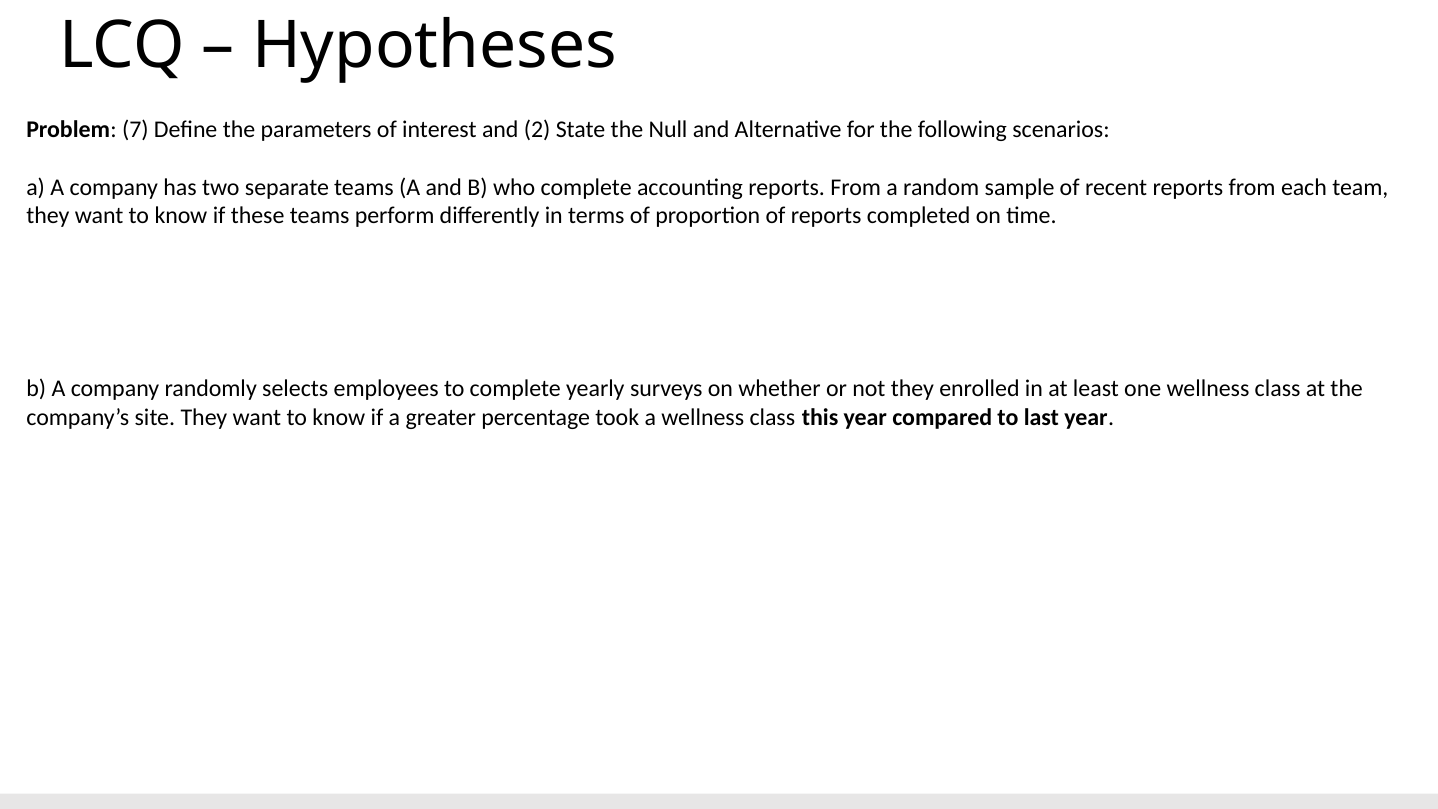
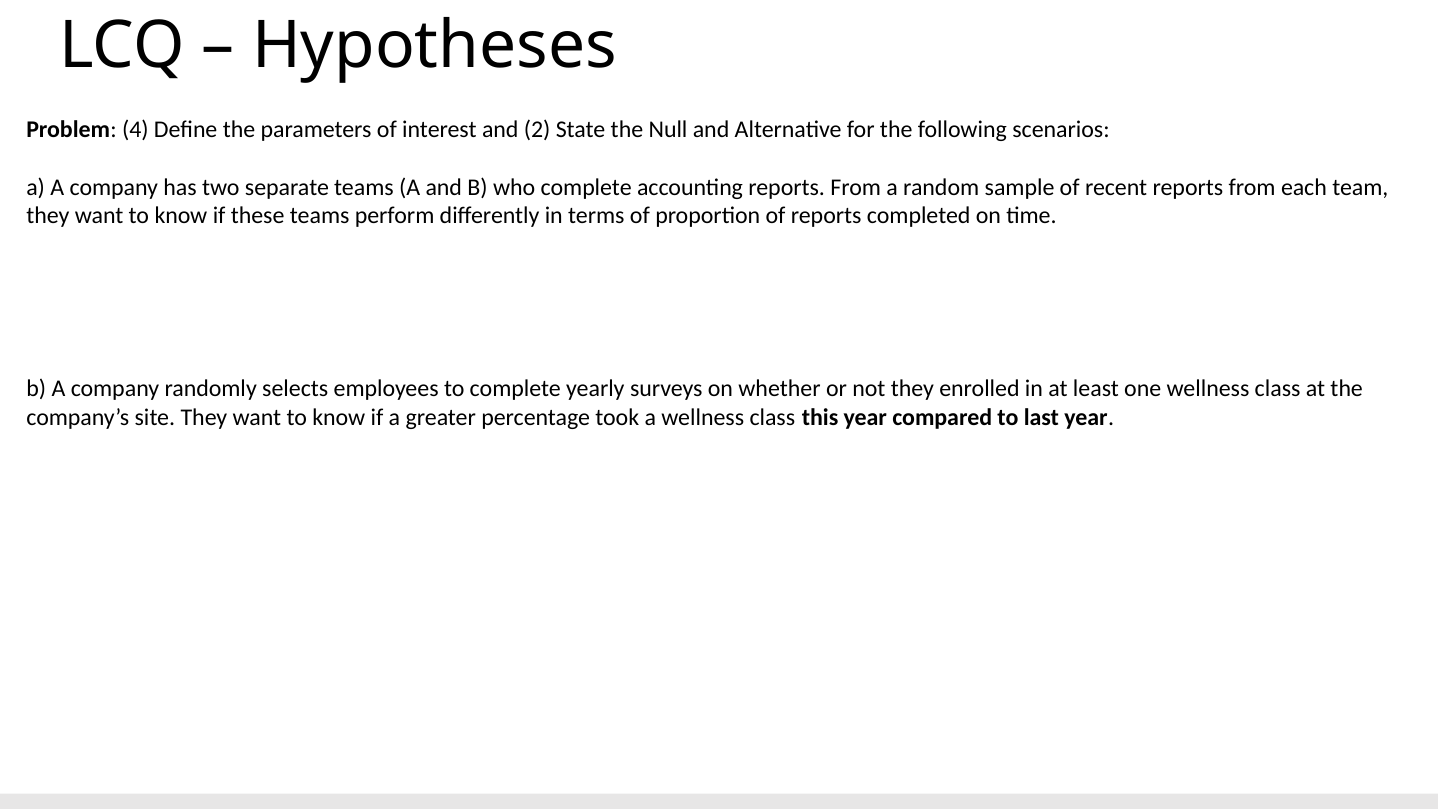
7: 7 -> 4 (135, 130)
